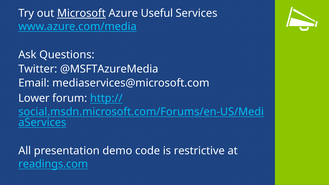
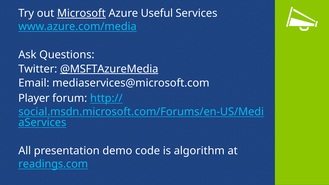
@MSFTAzureMedia underline: none -> present (109, 69)
Lower: Lower -> Player (34, 98)
restrictive: restrictive -> algorithm (199, 151)
